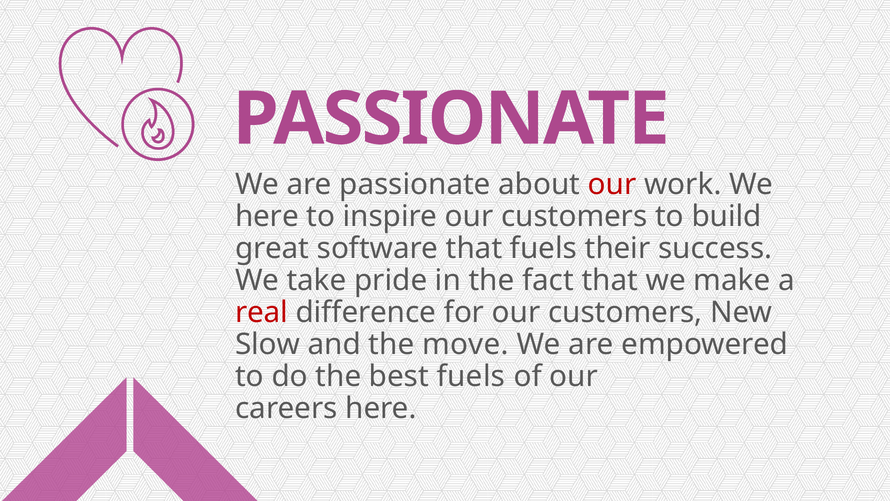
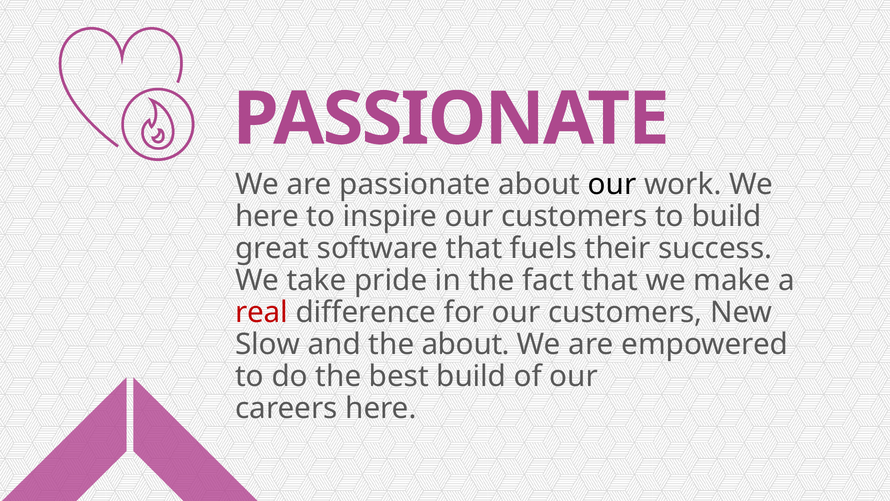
our colour: red -> black (612, 184)
the move: move -> about (466, 344)
best fuels: fuels -> build (471, 376)
